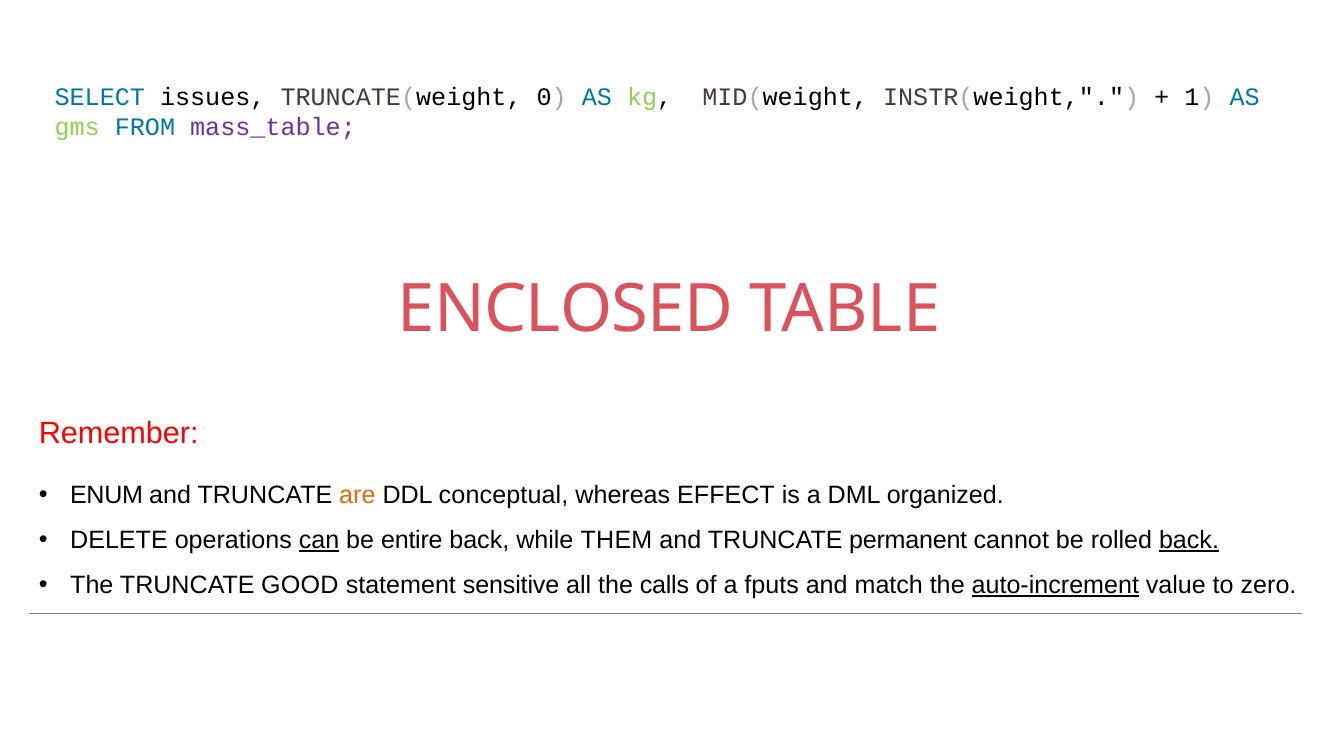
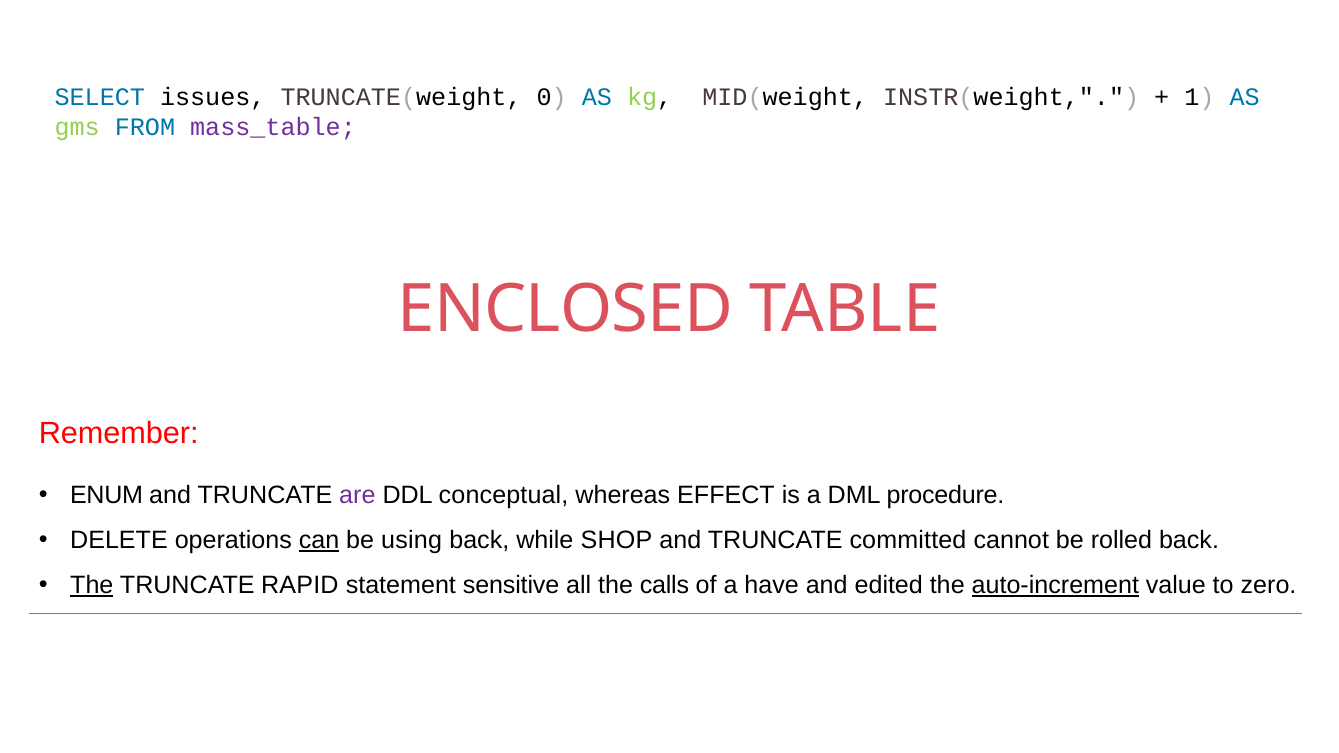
are colour: orange -> purple (357, 495)
organized: organized -> procedure (945, 495)
entire: entire -> using (412, 540)
THEM: THEM -> SHOP (616, 540)
permanent: permanent -> committed (908, 540)
back underline: present -> none (1189, 540)
The underline: none -> present (92, 586)
GOOD: GOOD -> RAPID (300, 586)
fputs: fputs -> have (772, 586)
match: match -> edited (889, 586)
